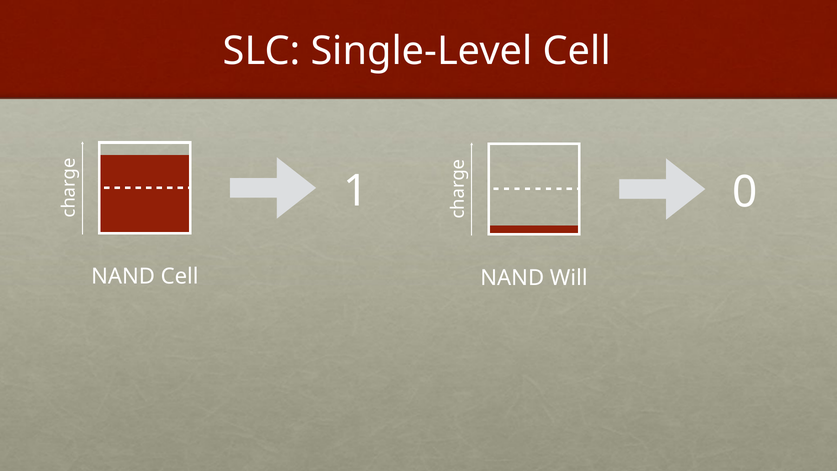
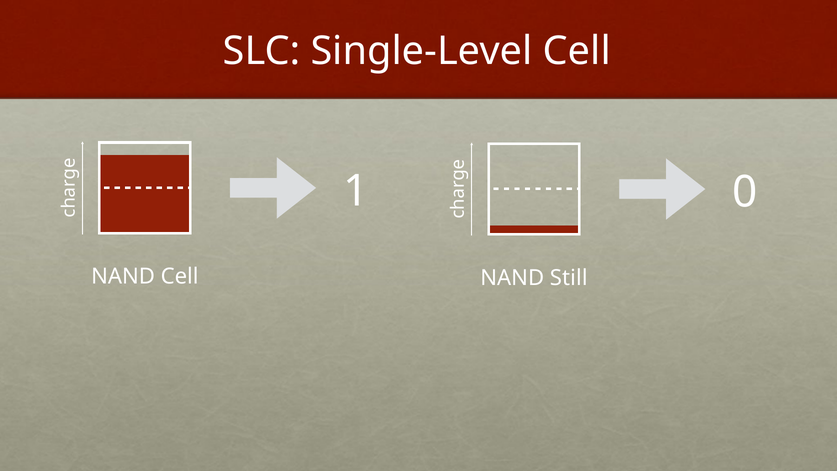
Will: Will -> Still (569, 278)
